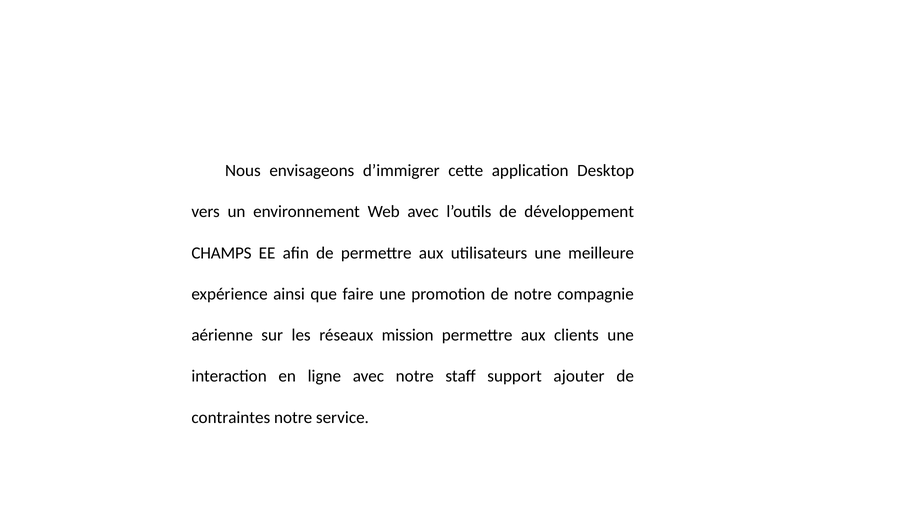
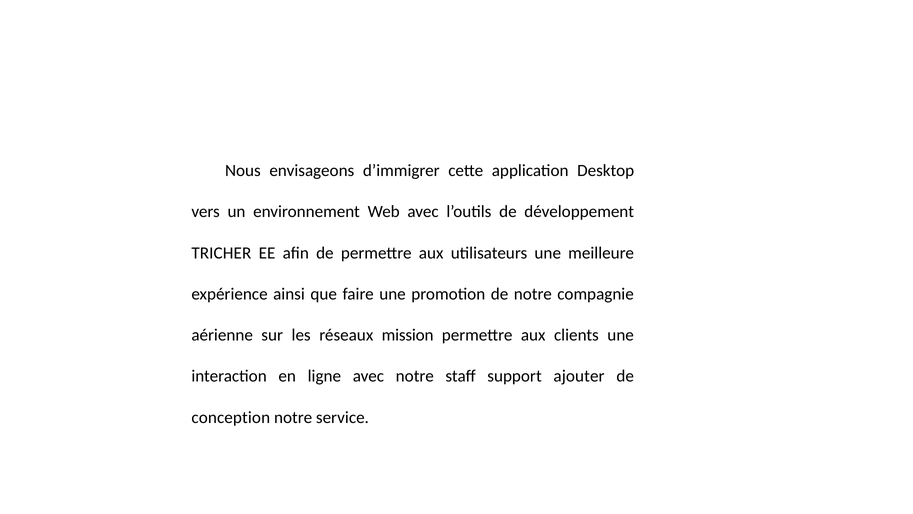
CHAMPS: CHAMPS -> TRICHER (221, 253)
contraintes: contraintes -> conception (231, 417)
